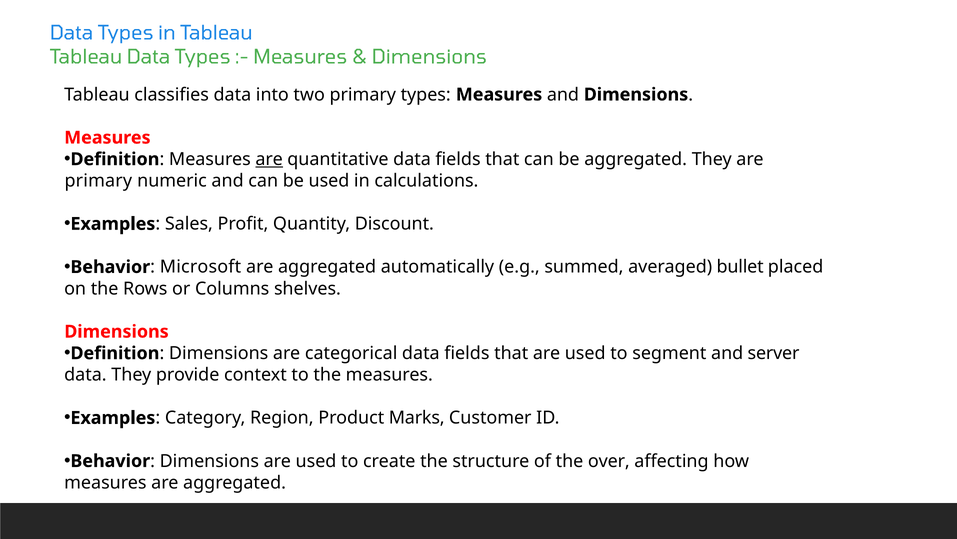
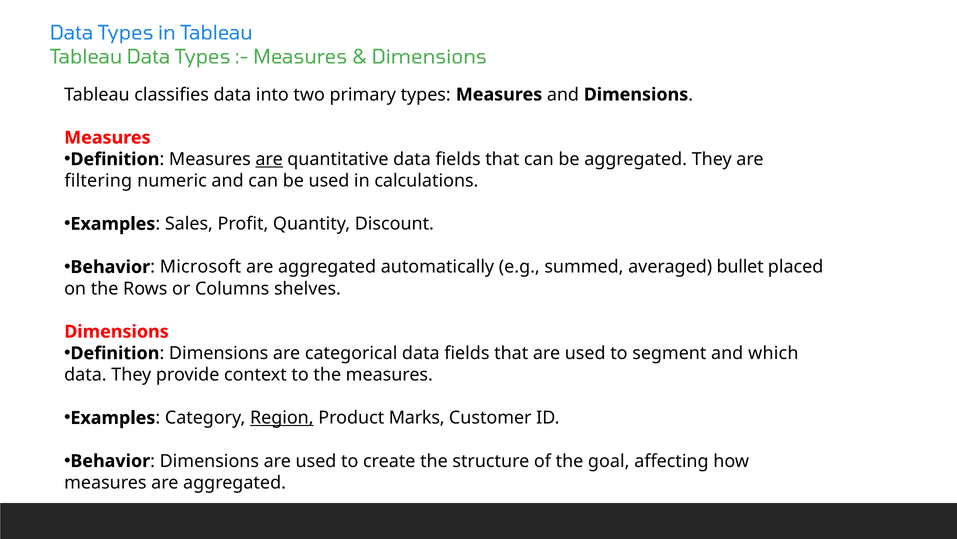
primary: primary -> filtering (98, 181)
server: server -> which (773, 353)
Region underline: none -> present (282, 417)
over: over -> goal (609, 460)
